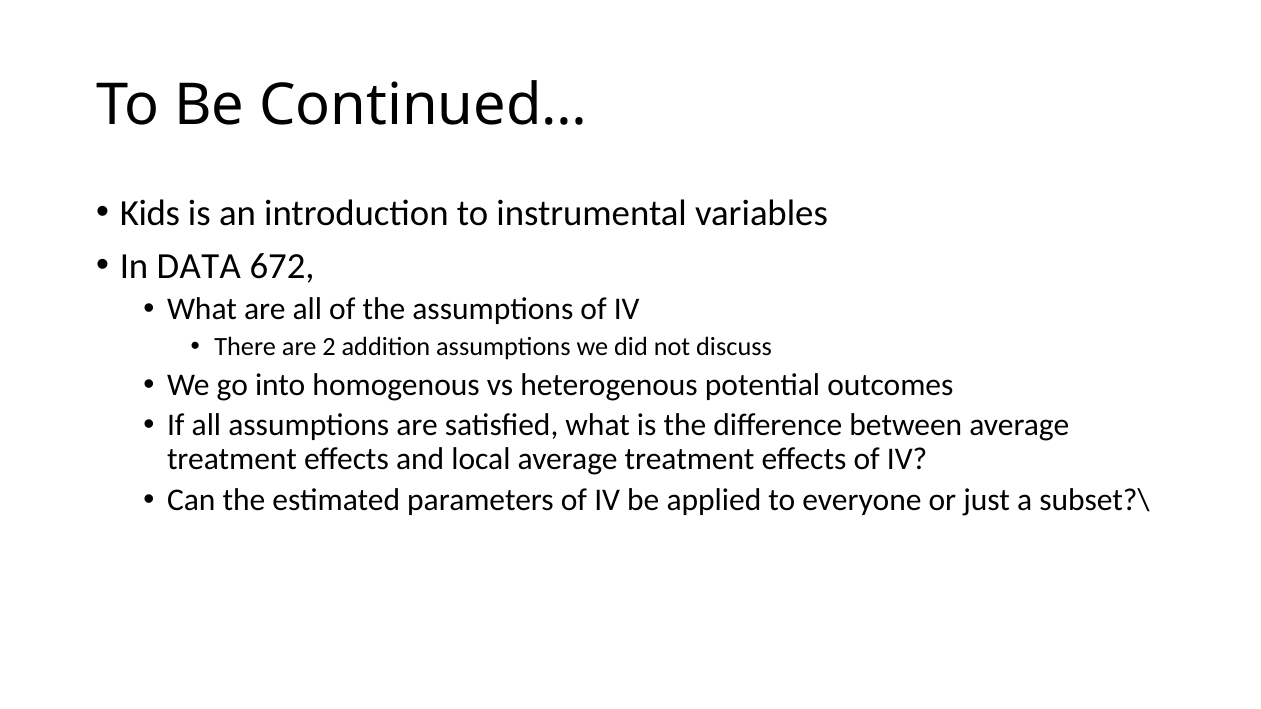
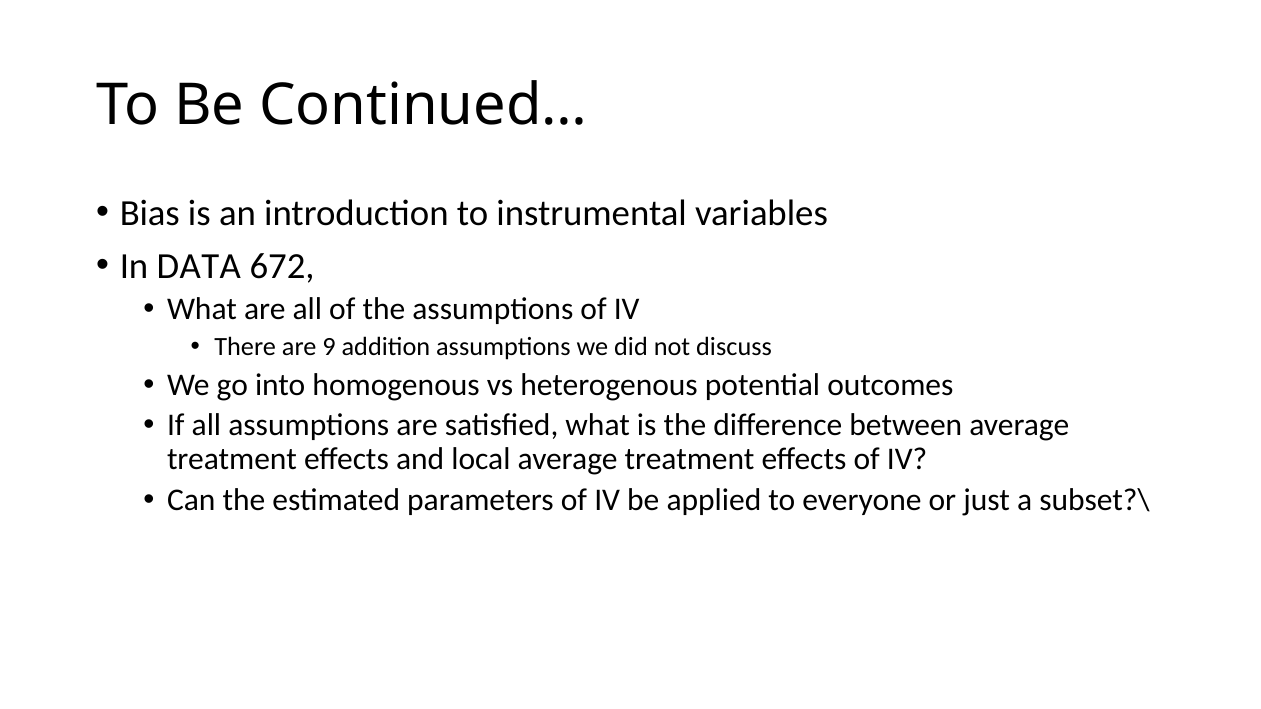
Kids: Kids -> Bias (150, 213)
2: 2 -> 9 (329, 347)
